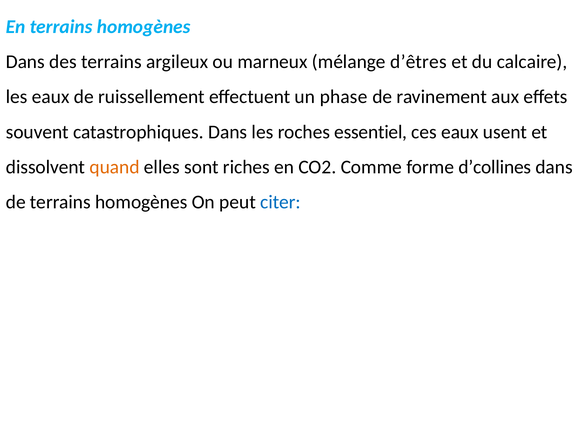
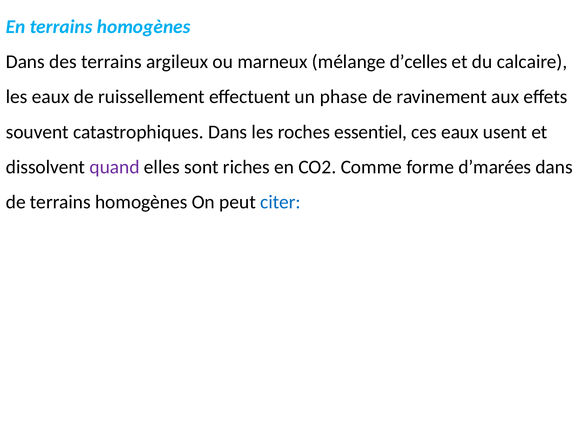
d’êtres: d’êtres -> d’celles (419, 62)
quand colour: orange -> purple (115, 167)
d’collines: d’collines -> d’marées (495, 167)
